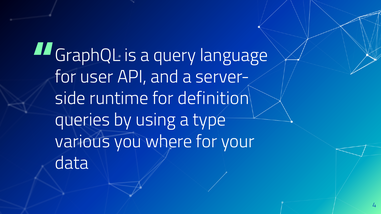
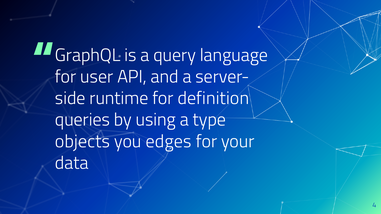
various: various -> objects (82, 142)
where: where -> edges (169, 142)
